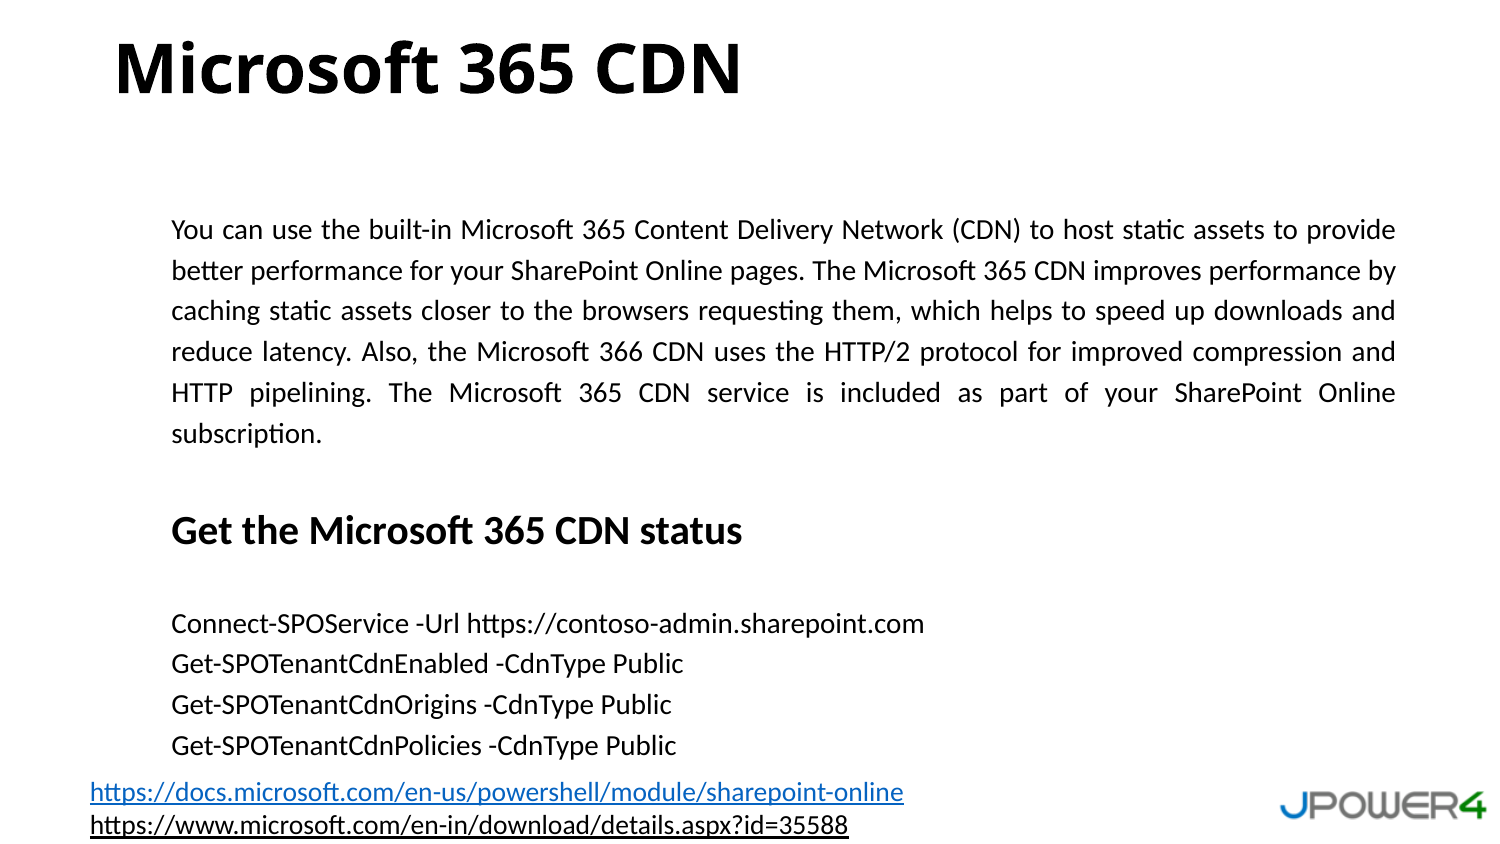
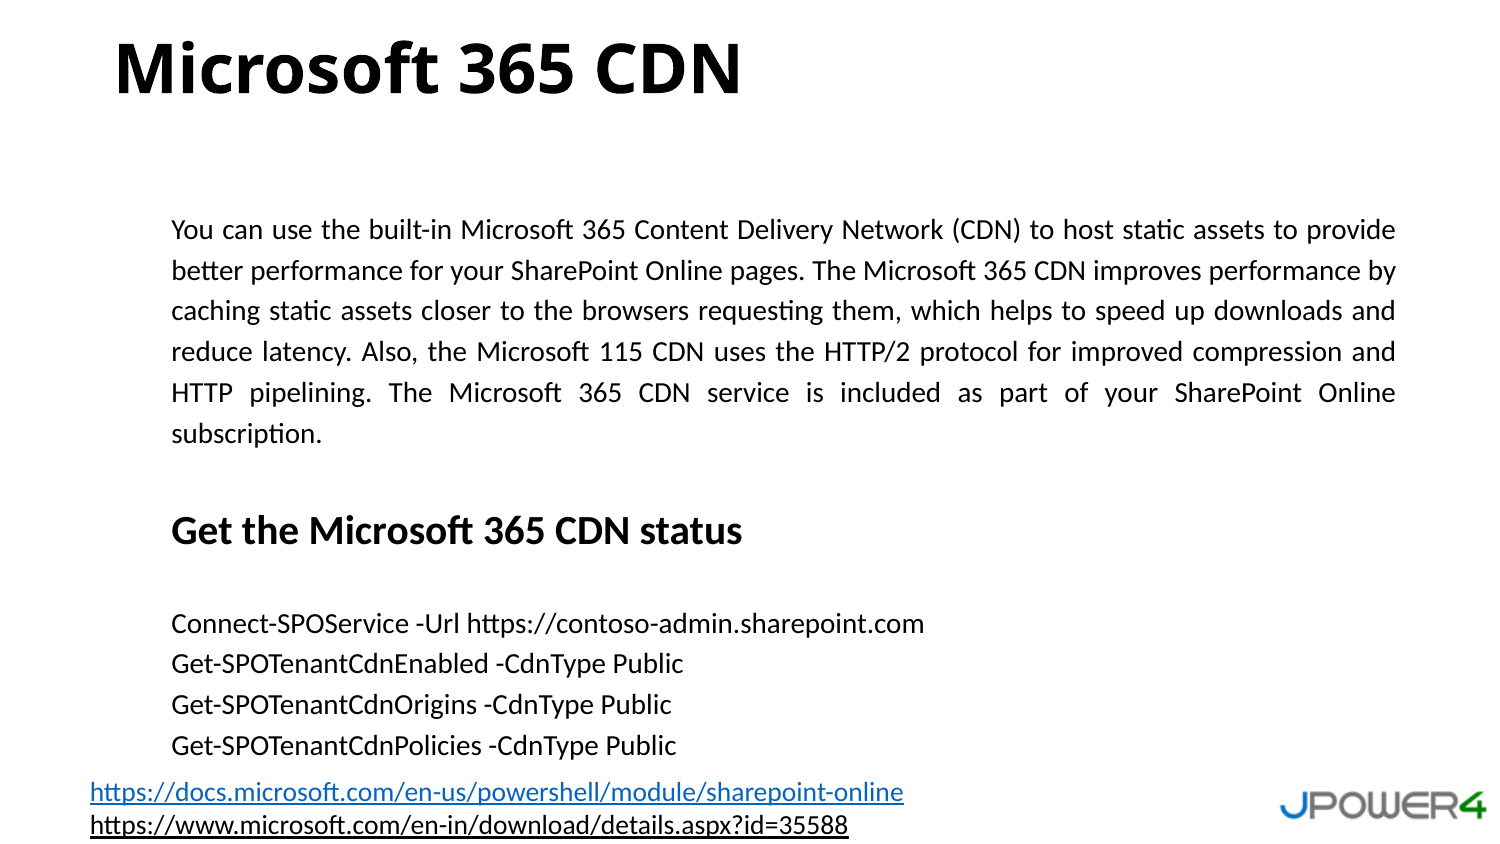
366: 366 -> 115 (621, 352)
